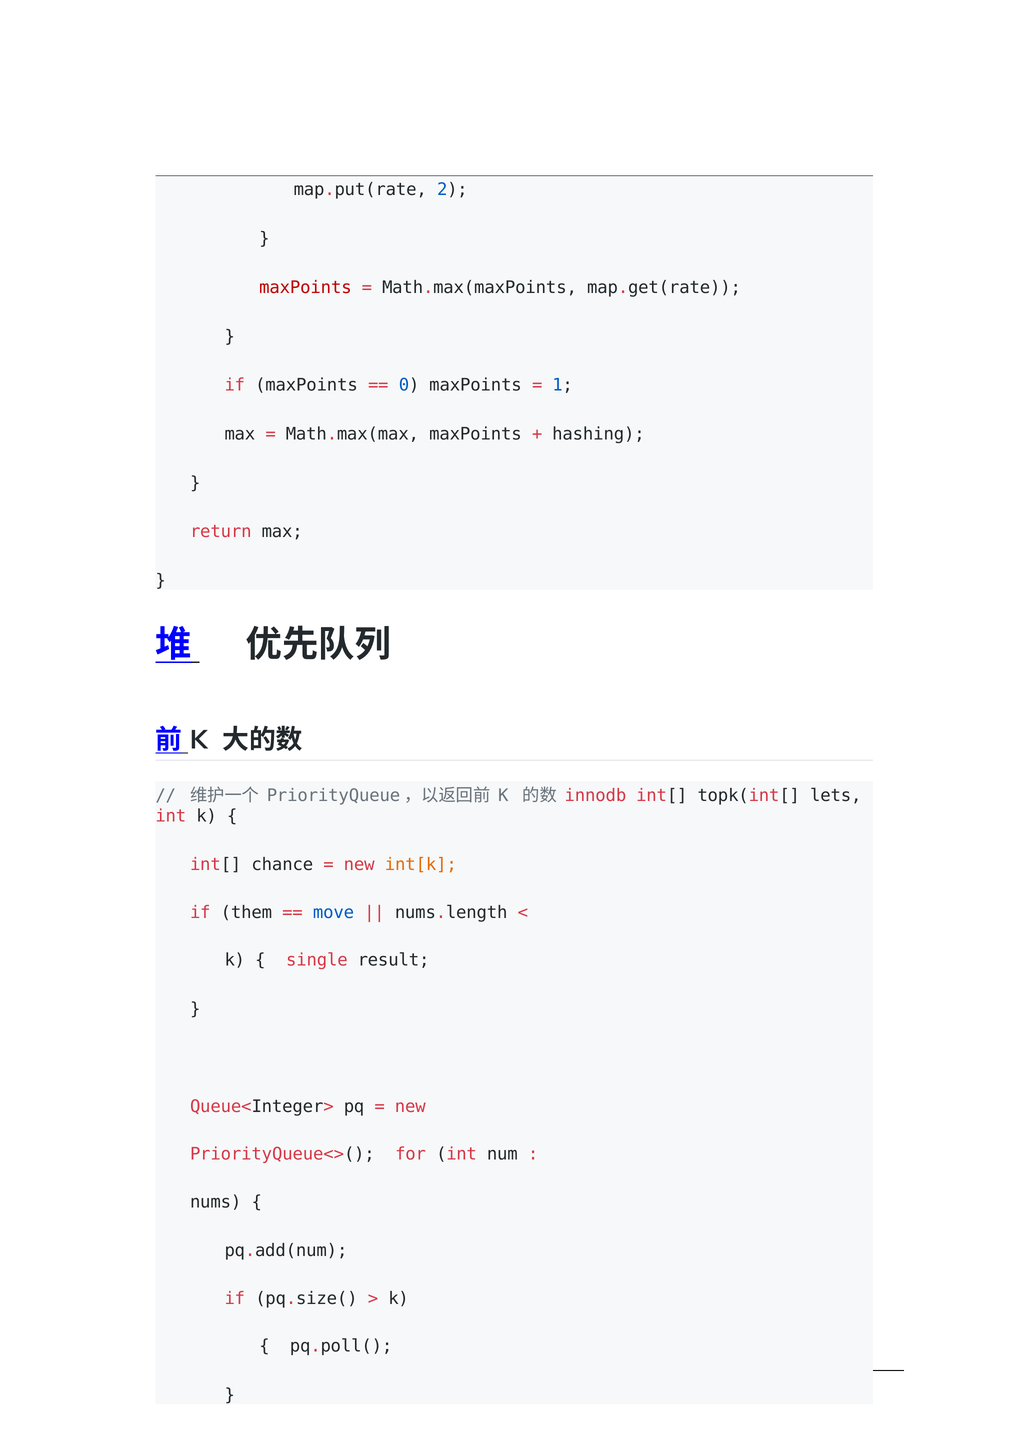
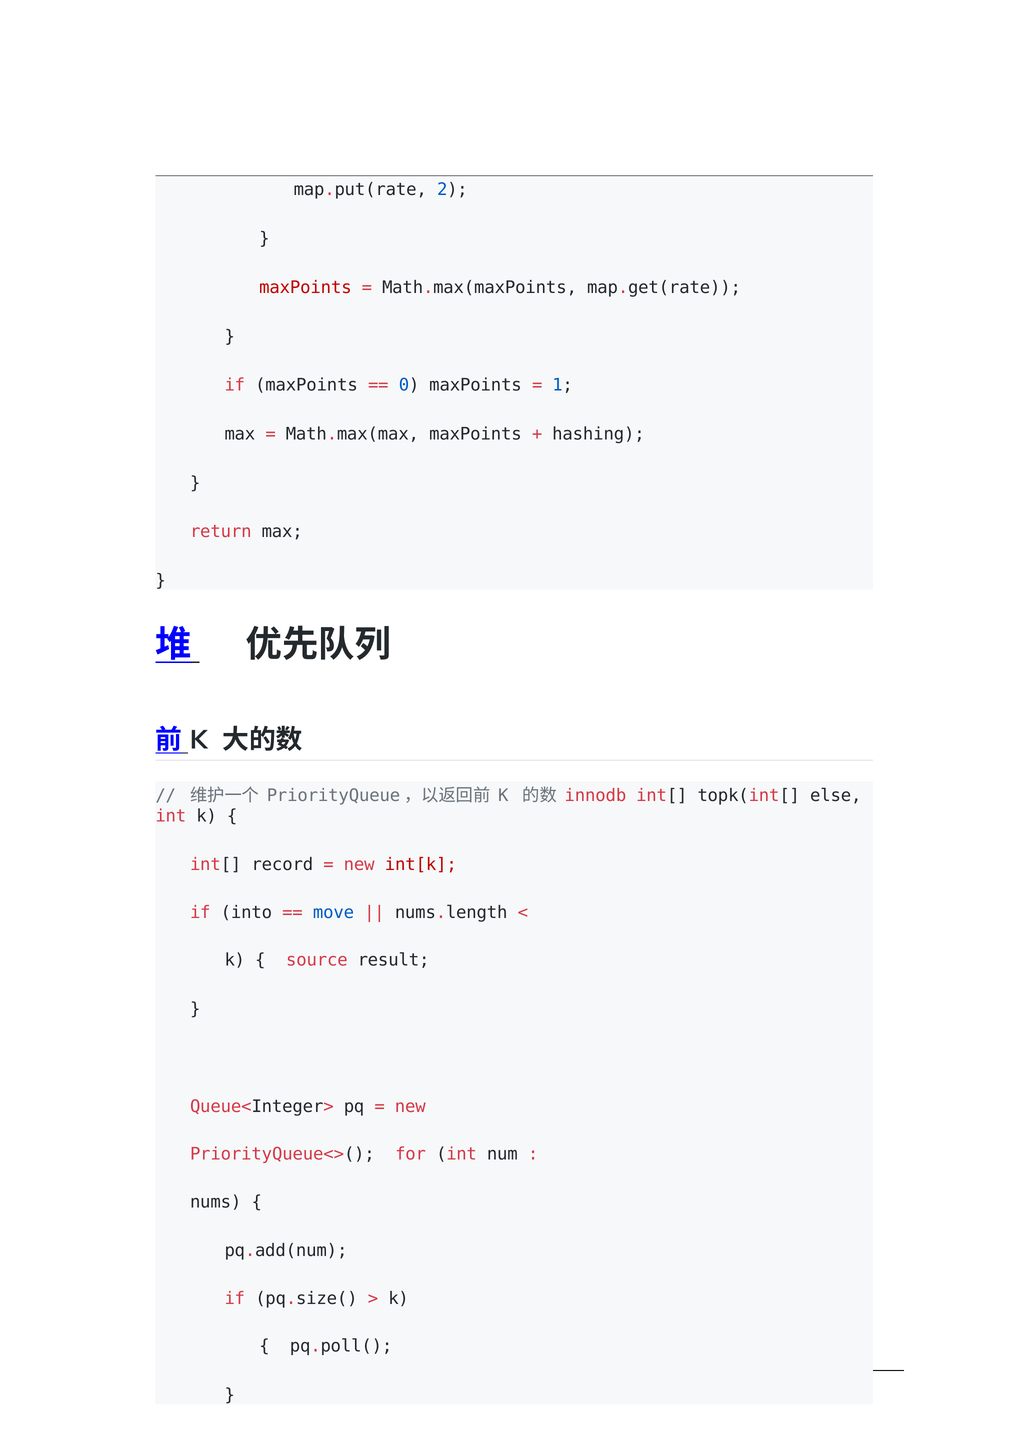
lets: lets -> else (836, 796)
chance: chance -> record (282, 865)
int[k colour: orange -> red (421, 865)
them: them -> into (246, 913)
single: single -> source (317, 961)
